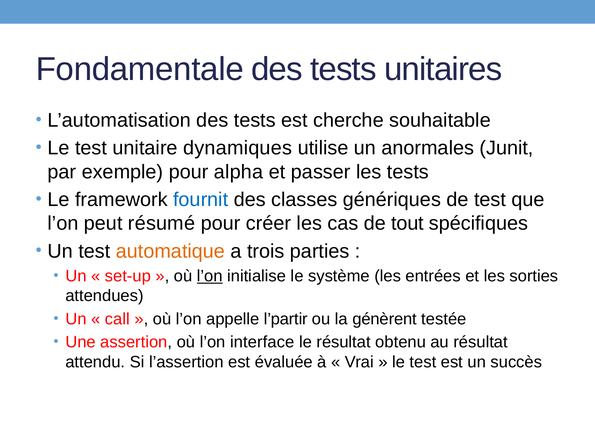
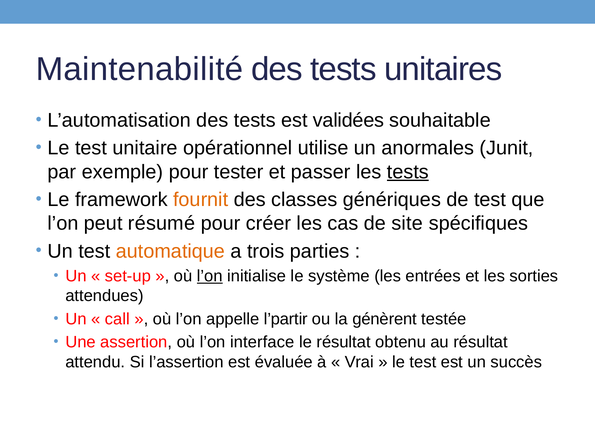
Fondamentale: Fondamentale -> Maintenabilité (139, 69)
cherche: cherche -> validées (349, 120)
dynamiques: dynamiques -> opérationnel (238, 148)
alpha: alpha -> tester (239, 172)
tests underline: none -> present (408, 172)
fournit colour: blue -> orange (201, 200)
tout: tout -> site (407, 224)
